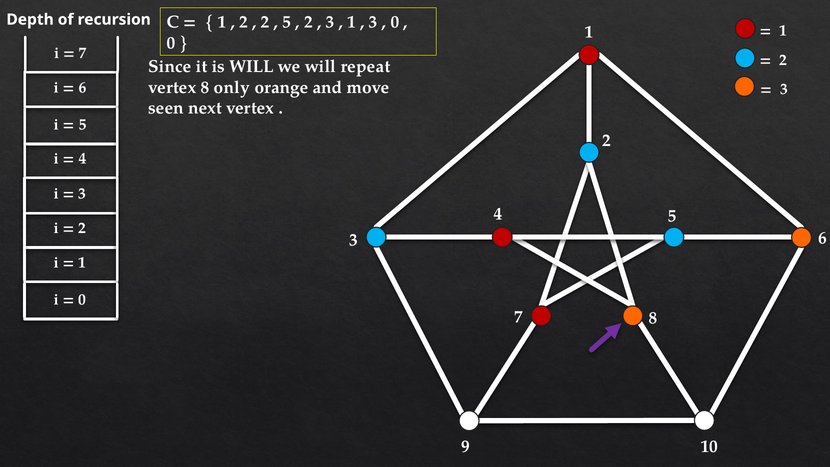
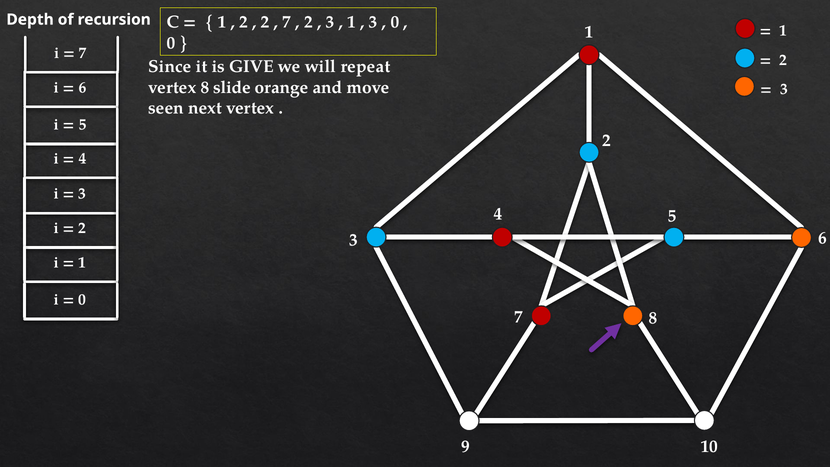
5: 5 -> 7 (287, 22)
is WILL: WILL -> GIVE (251, 67)
only: only -> slide (232, 87)
